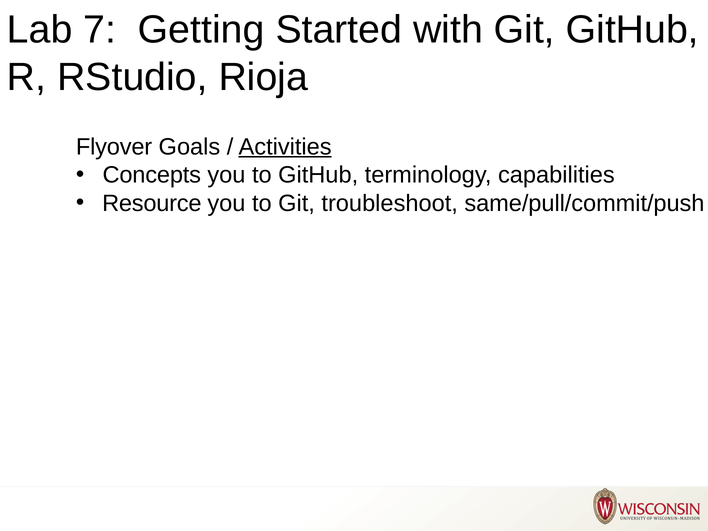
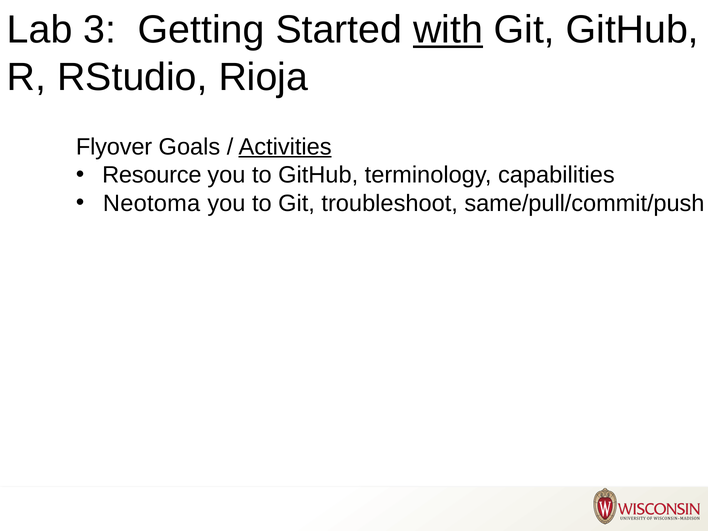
7: 7 -> 3 (100, 30)
with underline: none -> present (448, 30)
Concepts: Concepts -> Resource (152, 175)
Resource: Resource -> Neotoma (152, 203)
